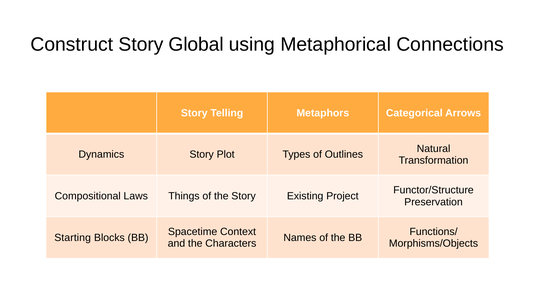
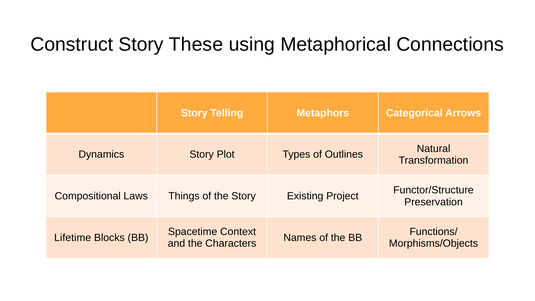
Global: Global -> These (196, 44)
Starting: Starting -> Lifetime (73, 238)
